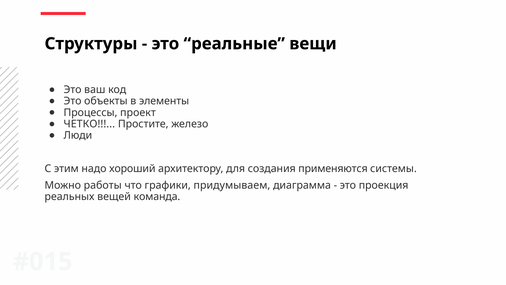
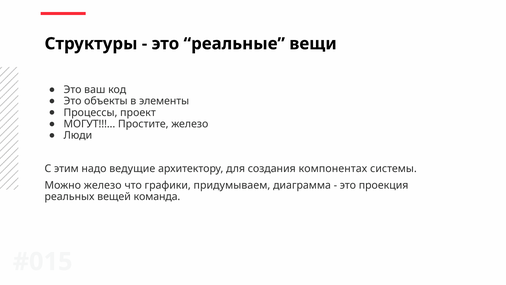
ЧЕТКО: ЧЕТКО -> МОГУТ (89, 124)
хороший: хороший -> ведущие (132, 169)
применяются: применяются -> компонентах (333, 169)
Можно работы: работы -> железо (103, 185)
